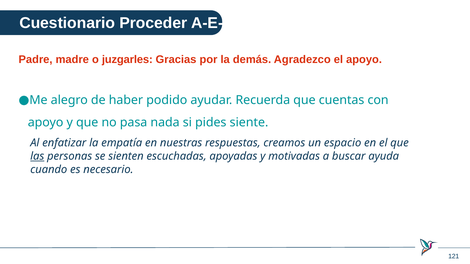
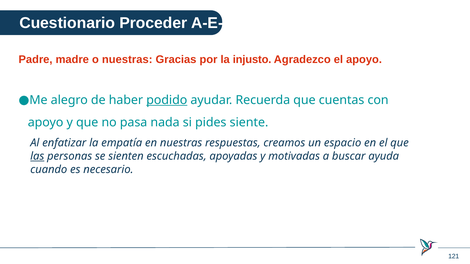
o juzgarles: juzgarles -> nuestras (127, 60)
demás: demás -> injusto (252, 60)
podido underline: none -> present (167, 100)
